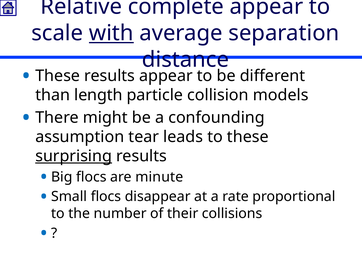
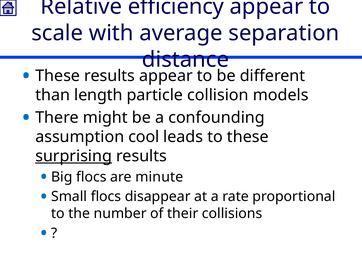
complete: complete -> efficiency (176, 7)
with underline: present -> none (111, 33)
tear: tear -> cool (144, 137)
